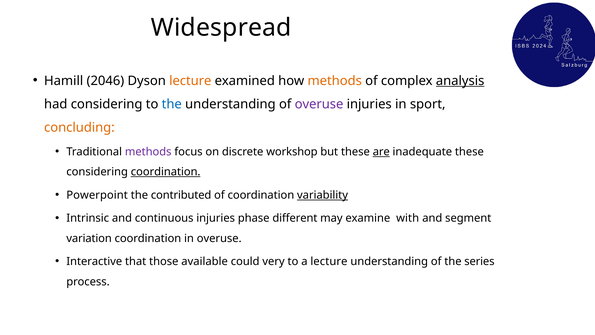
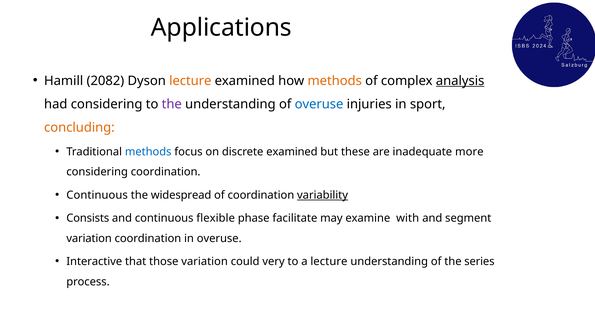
Widespread: Widespread -> Applications (221, 28)
2046: 2046 -> 2082 (105, 81)
the colour: blue -> purple (172, 104)
overuse colour: purple -> blue (319, 104)
methods colour: purple -> blue (148, 152)
discrete workshop: workshop -> examined (292, 152)
are underline: present -> none (381, 152)
inadequate these: these -> more (469, 152)
coordination underline: present -> none (166, 172)
Powerpoint: Powerpoint -> Continuous (97, 195)
contributed: contributed -> widespread (181, 195)
Intrinsic: Intrinsic -> Consists (88, 218)
continuous injuries: injuries -> flexible (216, 218)
different: different -> facilitate (295, 218)
those available: available -> variation (205, 261)
